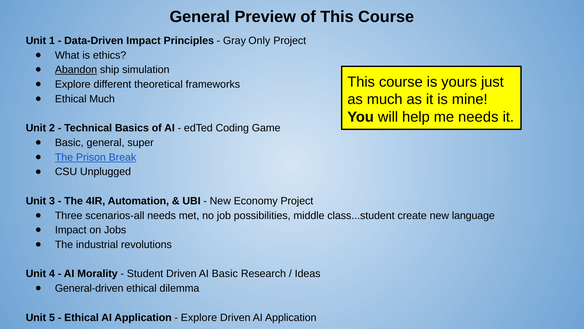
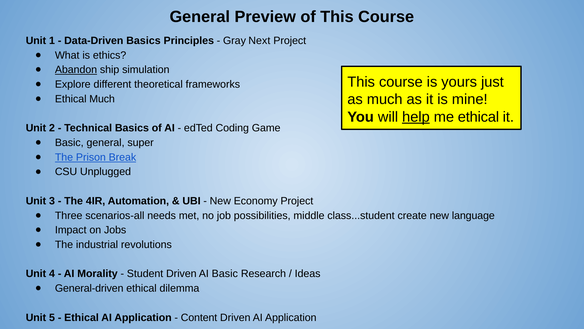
Data-Driven Impact: Impact -> Basics (143, 41)
Only: Only -> Next (259, 41)
help underline: none -> present (416, 117)
me needs: needs -> ethical (478, 117)
Explore: Explore -> Content (199, 317)
